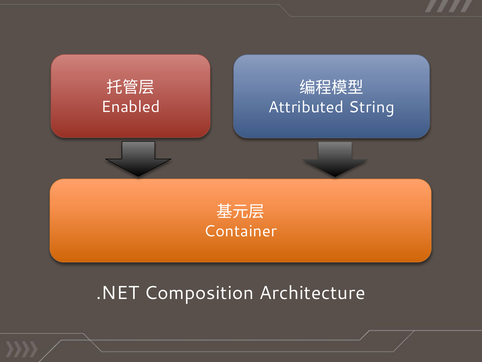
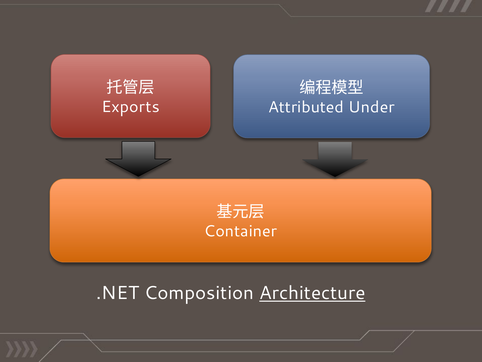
Enabled: Enabled -> Exports (130, 107)
String: String -> Under (372, 107)
Architecture underline: none -> present (312, 293)
